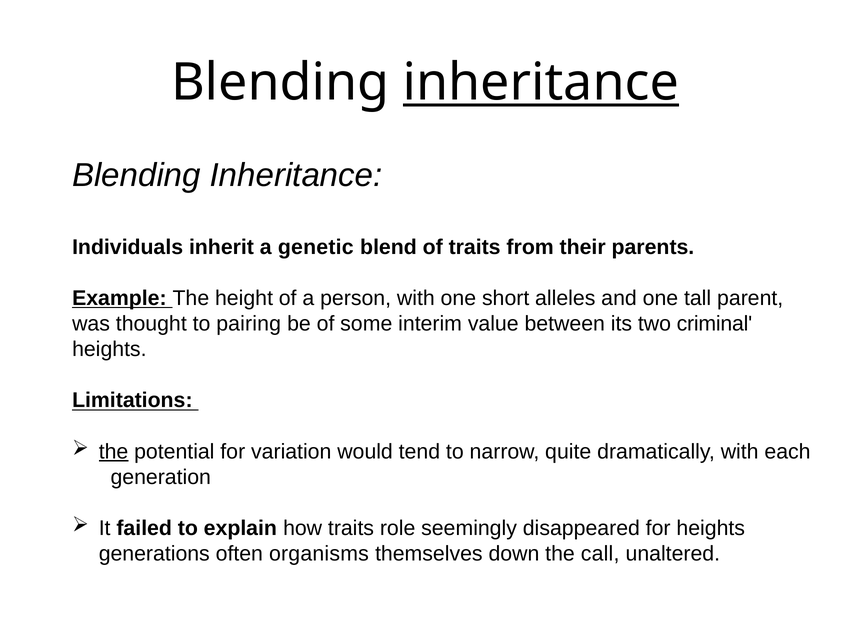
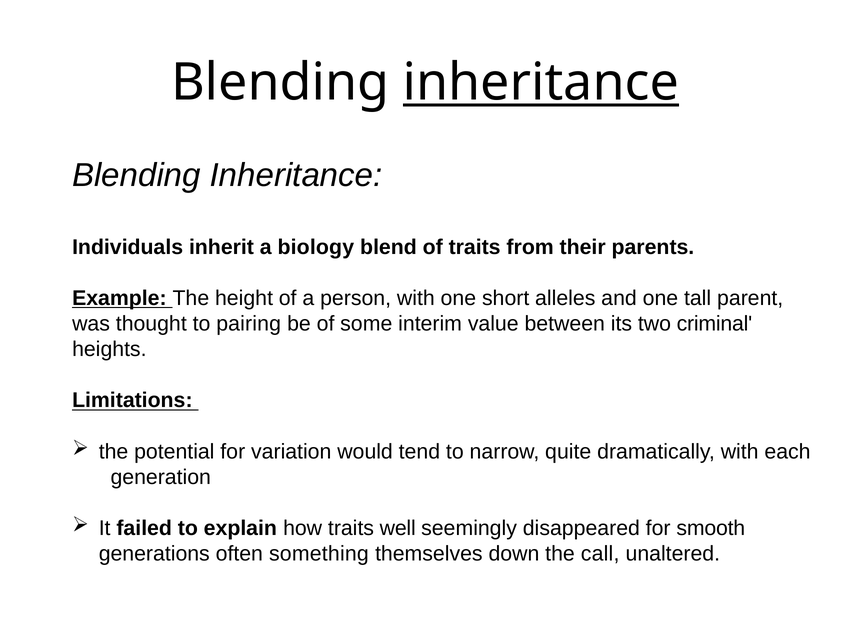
genetic: genetic -> biology (316, 247)
the underline: present -> none (114, 451)
role: role -> well (398, 528)
for heights: heights -> smooth (711, 528)
organisms: organisms -> something (319, 553)
